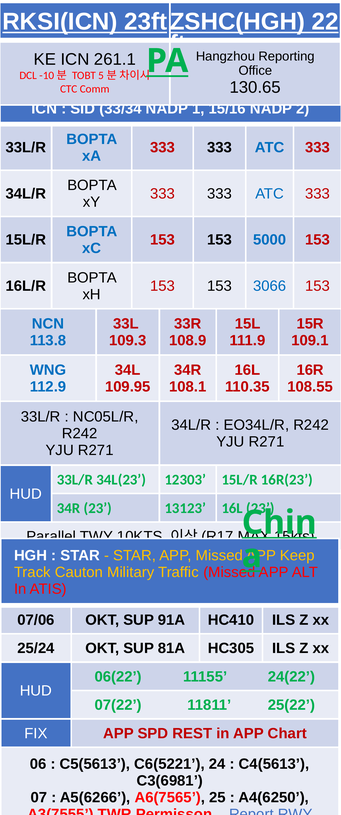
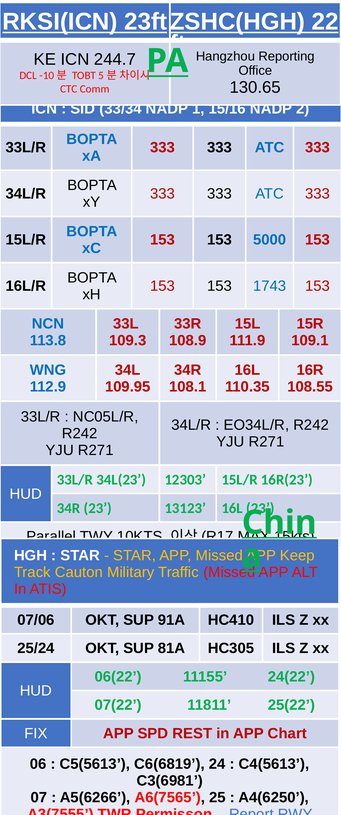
261.1: 261.1 -> 244.7 (115, 59)
3066: 3066 -> 1743 (270, 286)
C6(5221: C6(5221 -> C6(6819 (169, 765)
